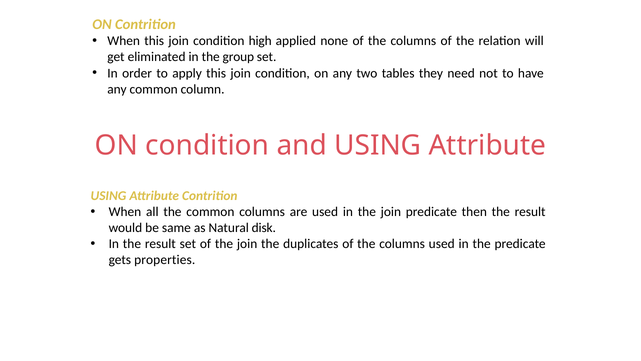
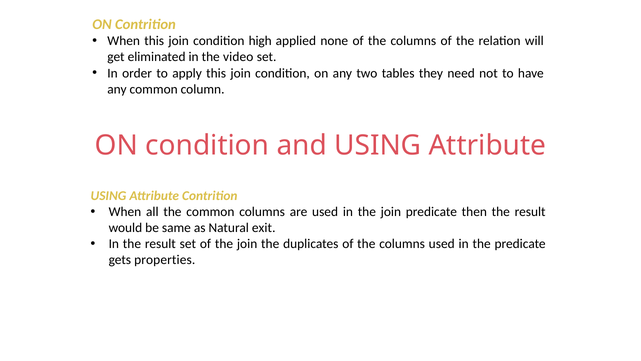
group: group -> video (238, 57)
disk: disk -> exit (264, 228)
